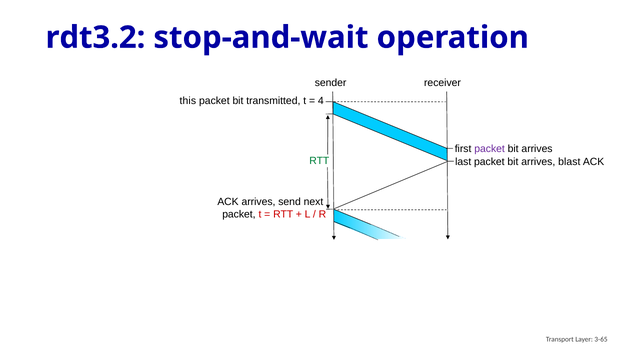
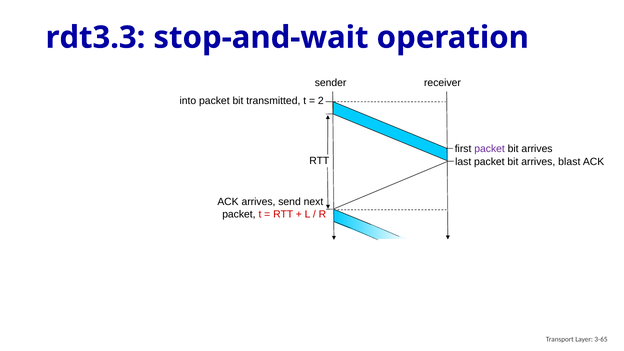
rdt3.2: rdt3.2 -> rdt3.3 (95, 38)
this: this -> into (188, 101)
4: 4 -> 2 (321, 101)
RTT colour: green -> black (319, 161)
